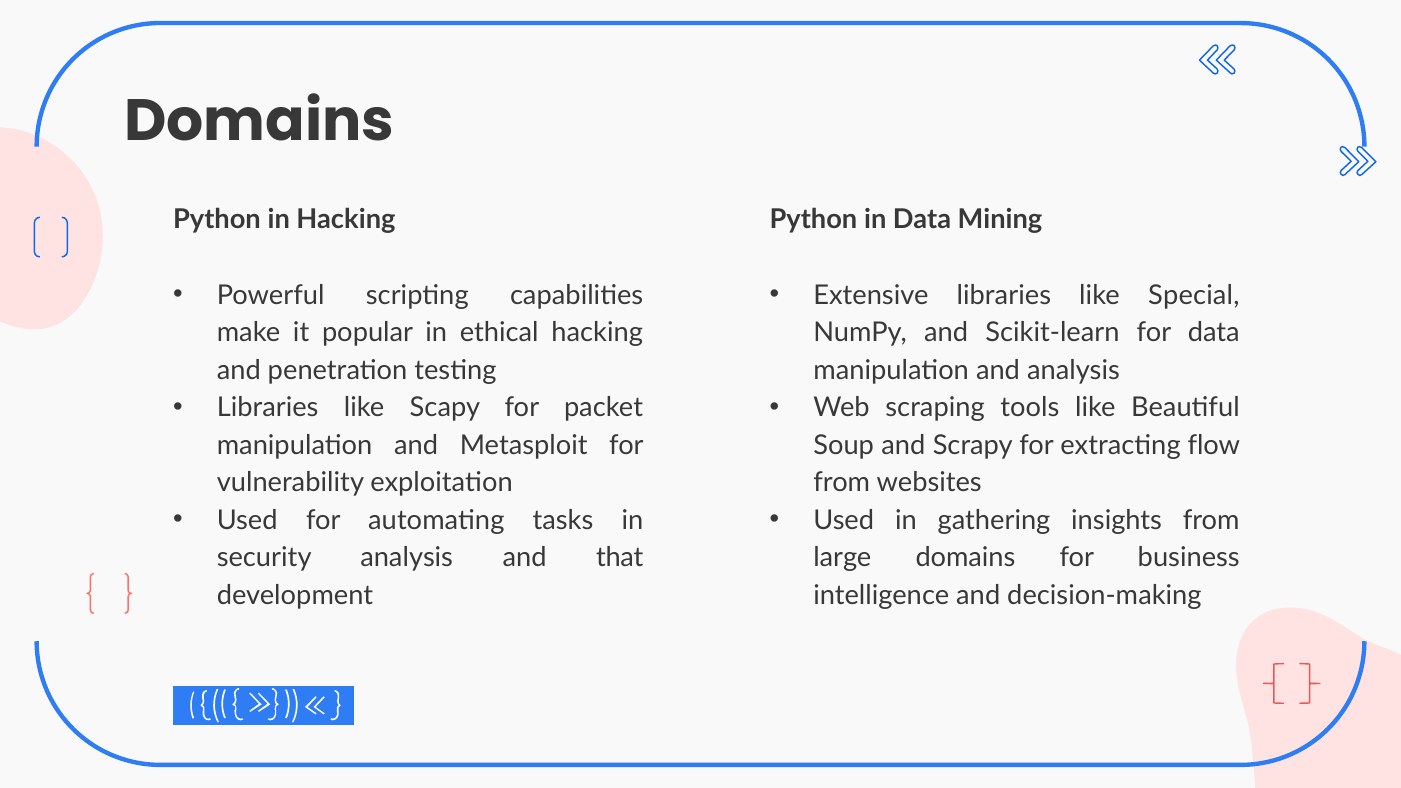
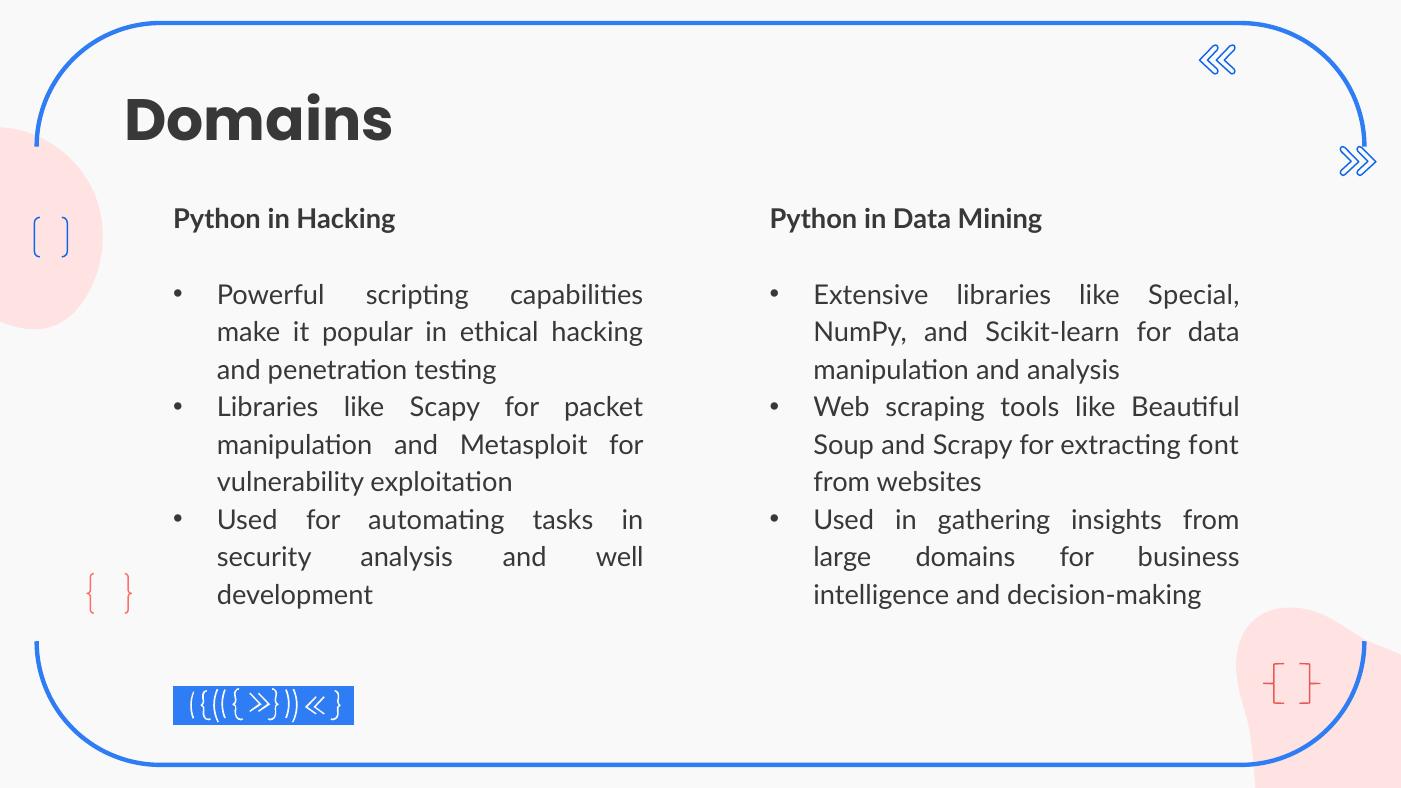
flow: flow -> font (1214, 445)
that: that -> well (620, 558)
